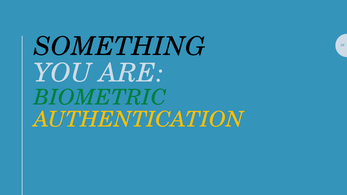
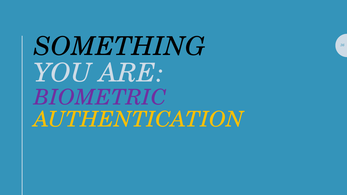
BIOMETRIC colour: green -> purple (100, 97)
